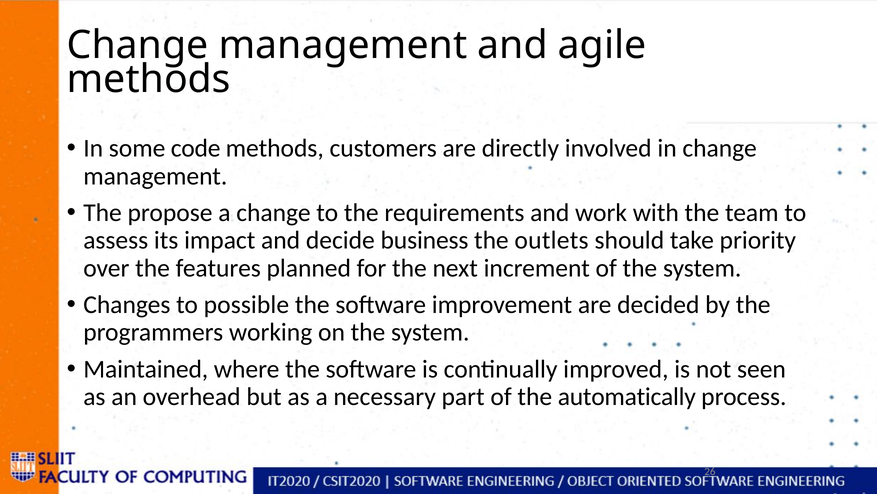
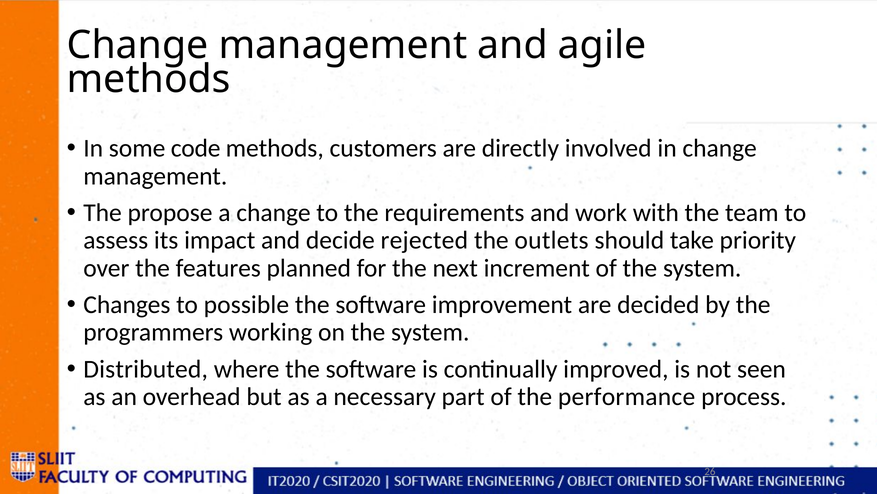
business: business -> rejected (424, 240)
Maintained: Maintained -> Distributed (146, 369)
automatically: automatically -> performance (627, 396)
